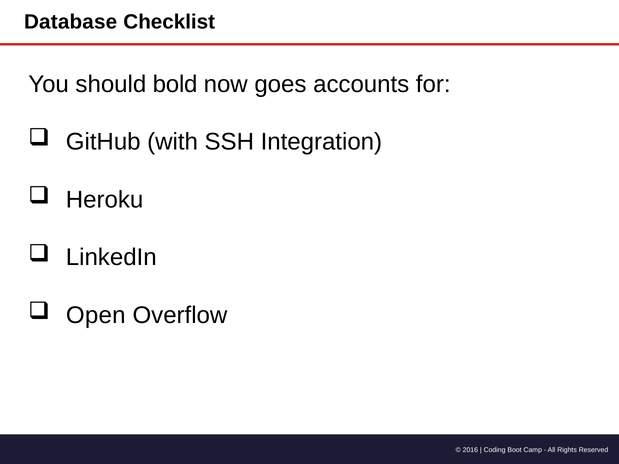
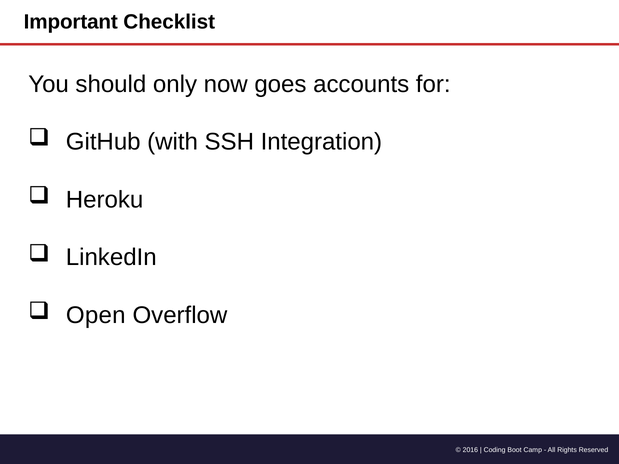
Database: Database -> Important (71, 22)
bold: bold -> only (175, 84)
